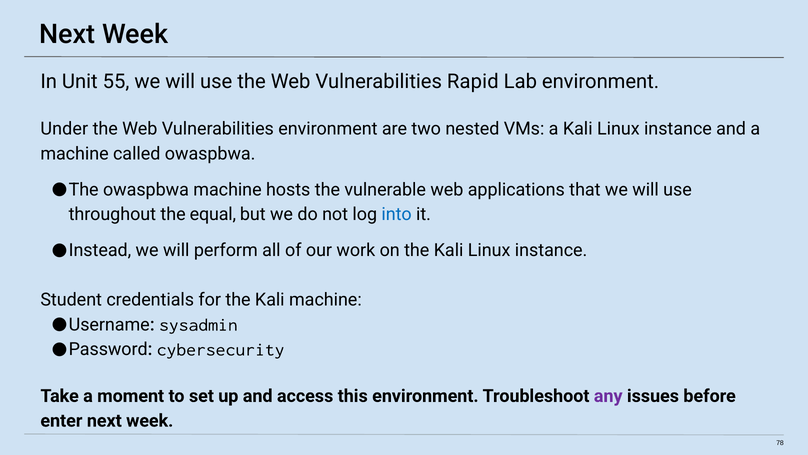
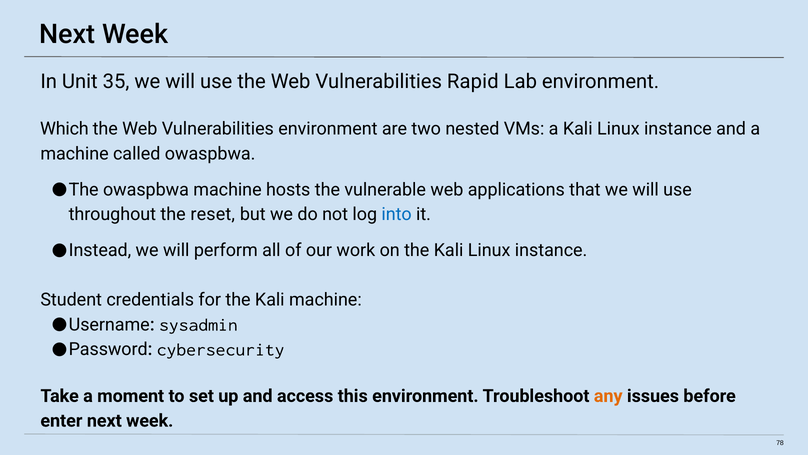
55: 55 -> 35 (116, 81)
Under: Under -> Which (64, 129)
equal: equal -> reset (213, 214)
any colour: purple -> orange (608, 396)
